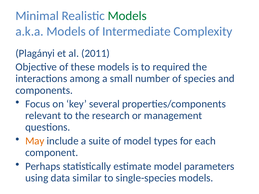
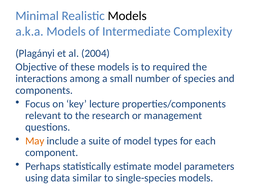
Models colour: green -> black (127, 16)
2011: 2011 -> 2004 (96, 53)
several: several -> lecture (104, 104)
